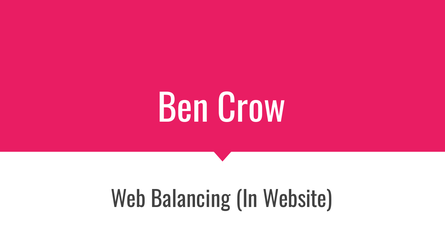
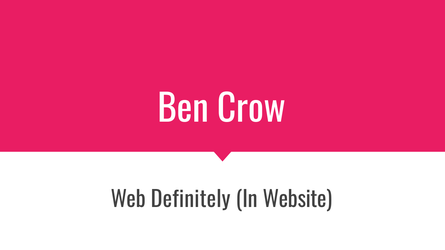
Balancing: Balancing -> Definitely (191, 200)
